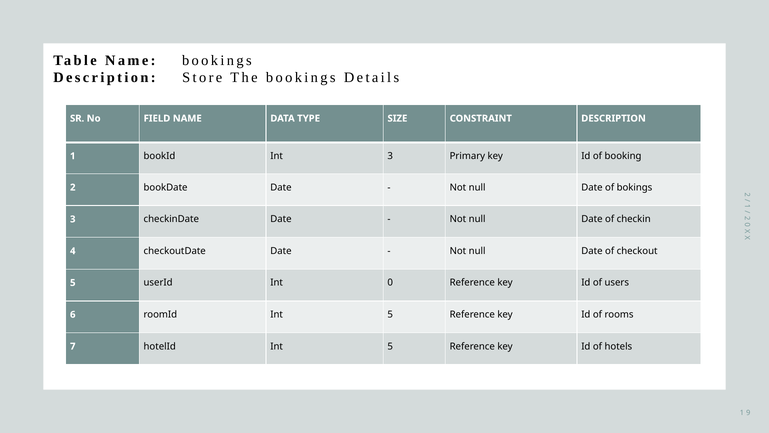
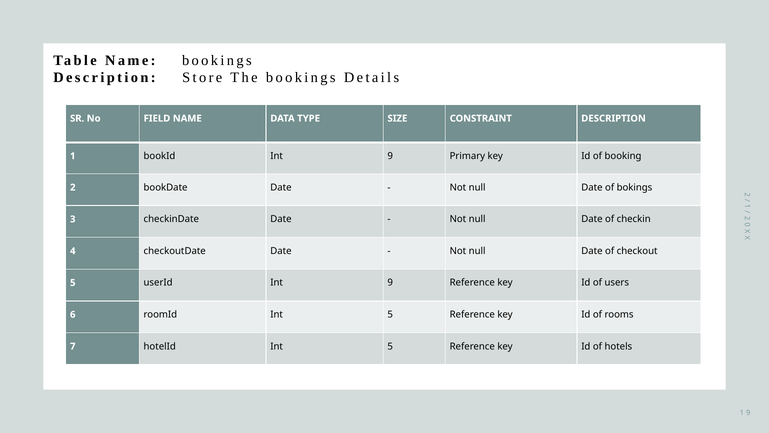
bookId Int 3: 3 -> 9 (390, 156)
userId Int 0: 0 -> 9 (390, 283)
